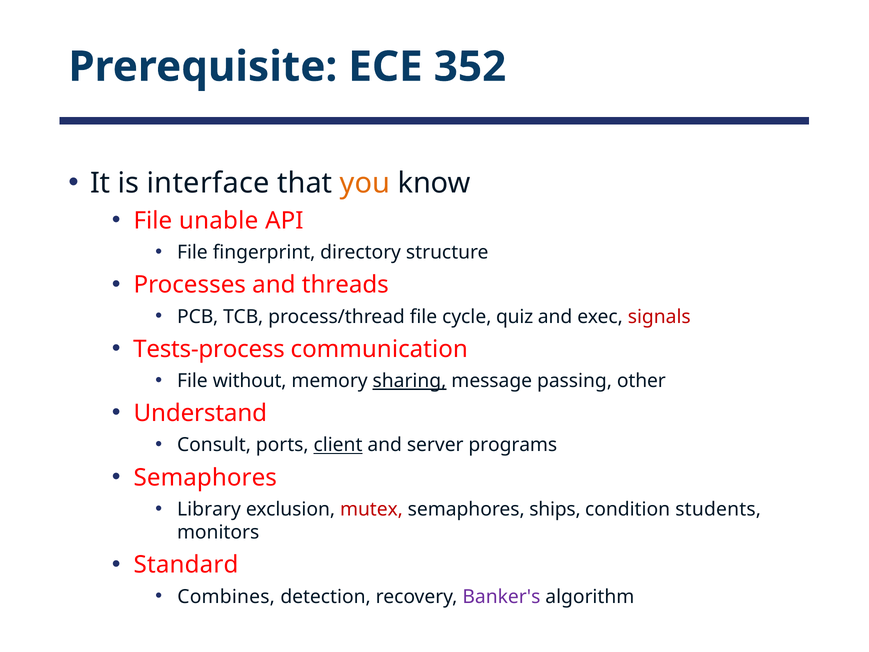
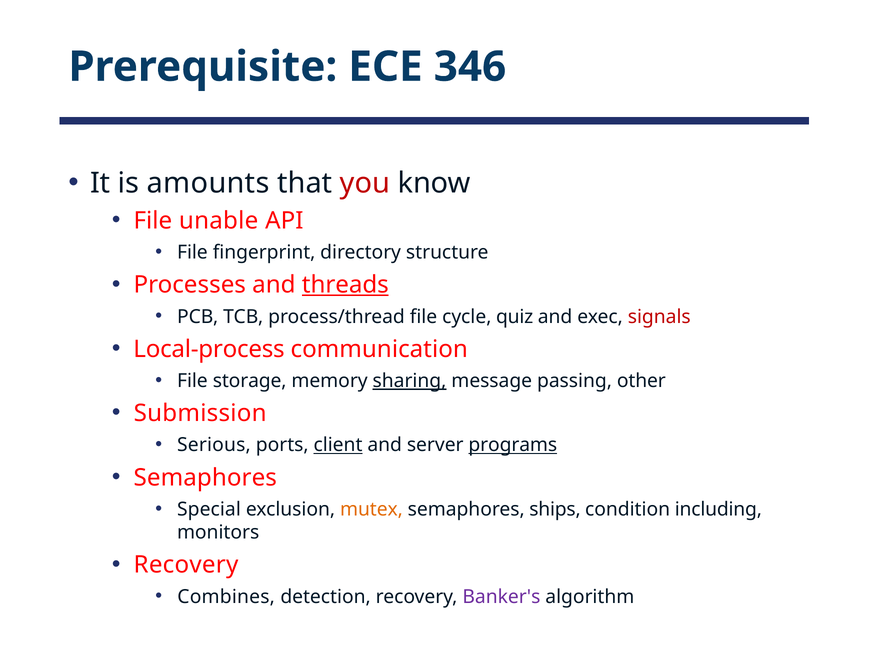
352: 352 -> 346 (470, 67)
interface: interface -> amounts (208, 183)
you colour: orange -> red (365, 183)
threads underline: none -> present (345, 285)
Tests-process: Tests-process -> Local-process (209, 349)
without: without -> storage (250, 381)
Understand: Understand -> Submission (200, 413)
Consult: Consult -> Serious (214, 445)
programs underline: none -> present (513, 445)
Library: Library -> Special (209, 509)
mutex colour: red -> orange (371, 509)
students: students -> including (718, 509)
Standard: Standard -> Recovery (186, 565)
